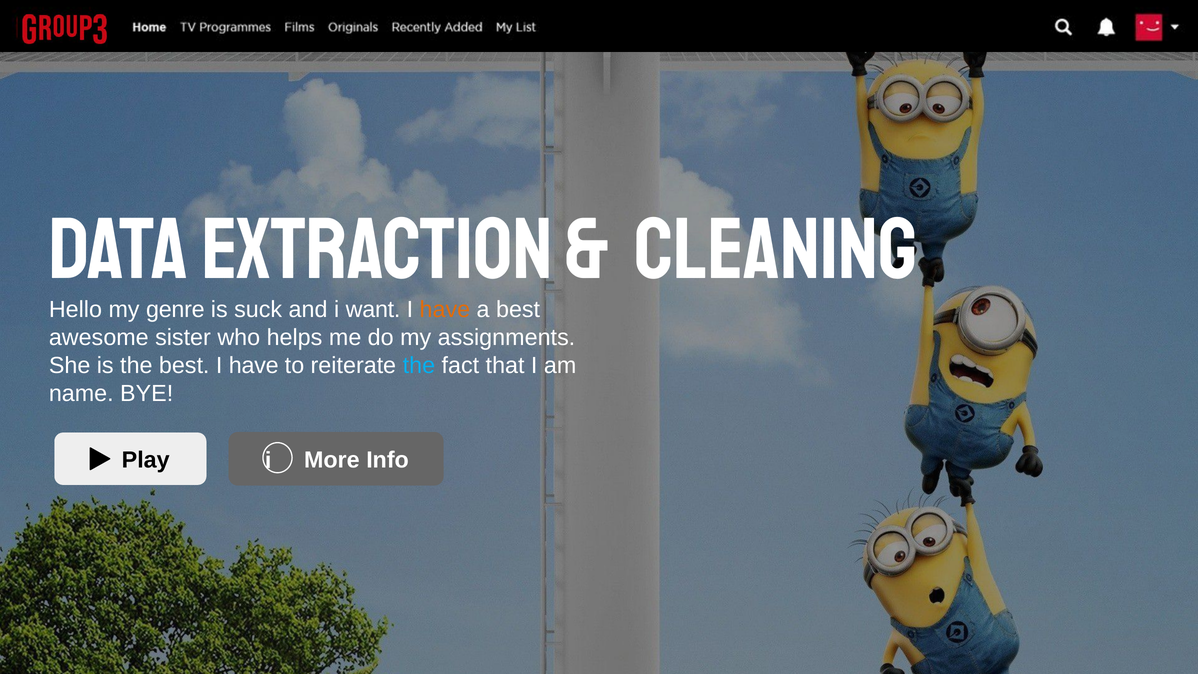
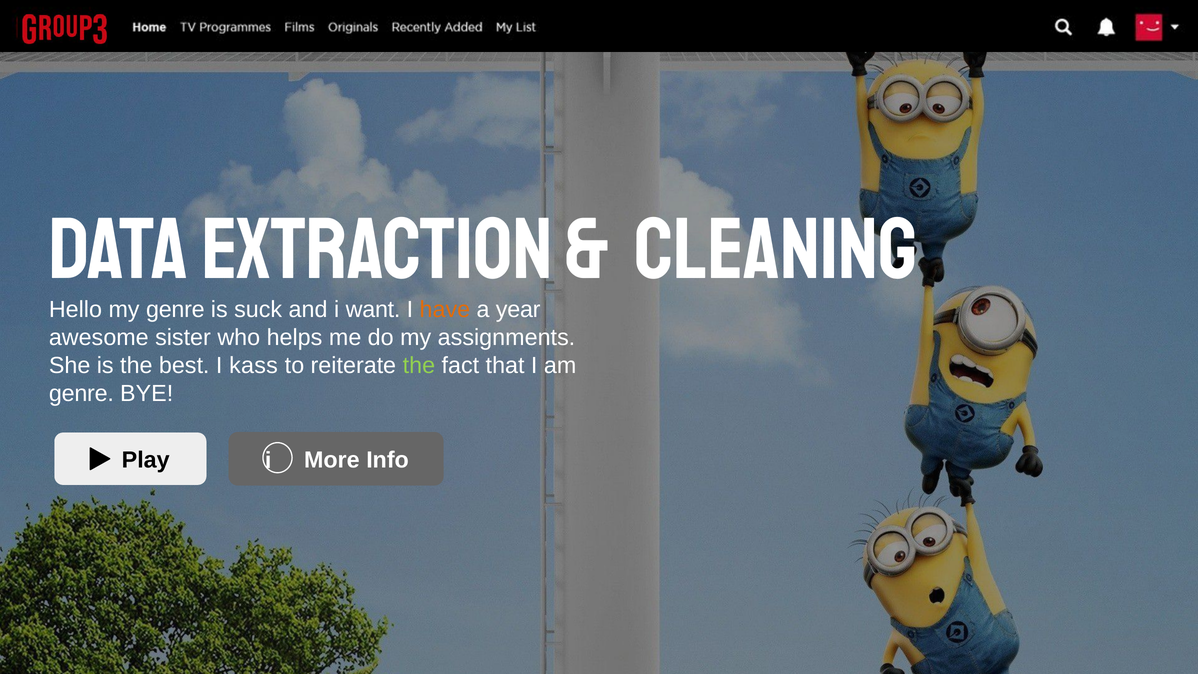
a best: best -> year (518, 309)
best I have: have -> kass (254, 365)
the colour: light blue -> light green (419, 365)
name: name -> genre (81, 393)
